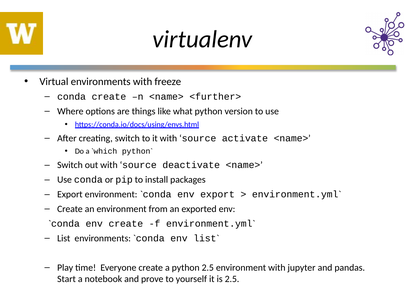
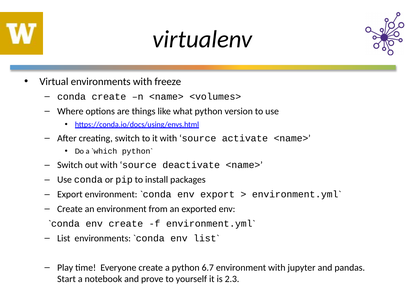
<further>: <further> -> <volumes> (215, 97)
python 2.5: 2.5 -> 6.7 (208, 267)
is 2.5: 2.5 -> 2.3 (232, 279)
